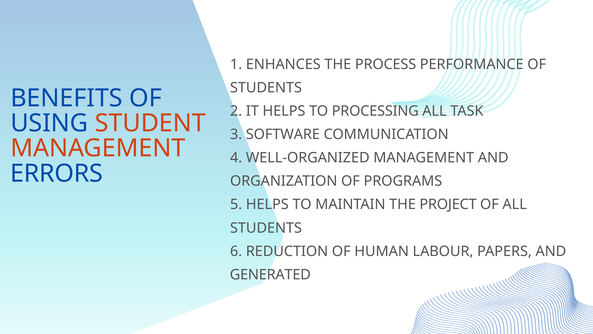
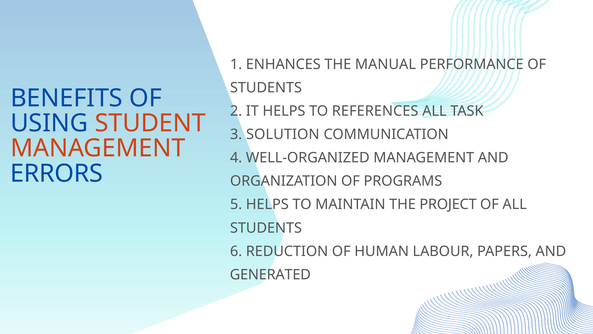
PROCESS: PROCESS -> MANUAL (385, 64)
PROCESSING: PROCESSING -> REFERENCES (375, 111)
SOFTWARE: SOFTWARE -> SOLUTION (283, 134)
